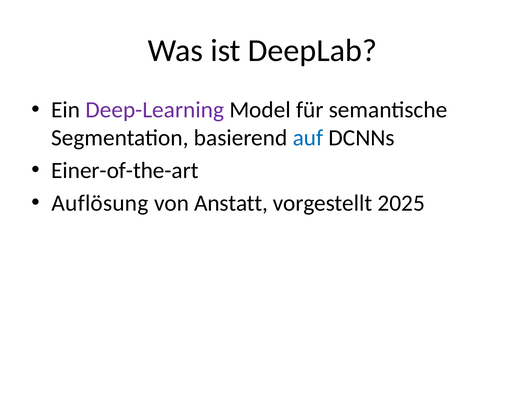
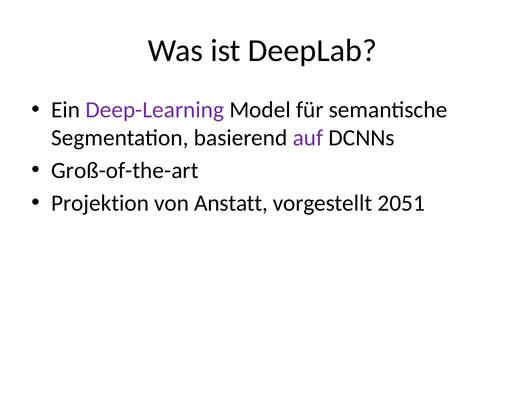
auf colour: blue -> purple (308, 138)
Einer-of-the-art: Einer-of-the-art -> Groß-of-the-art (125, 171)
Auflösung: Auflösung -> Projektion (100, 203)
2025: 2025 -> 2051 (401, 203)
